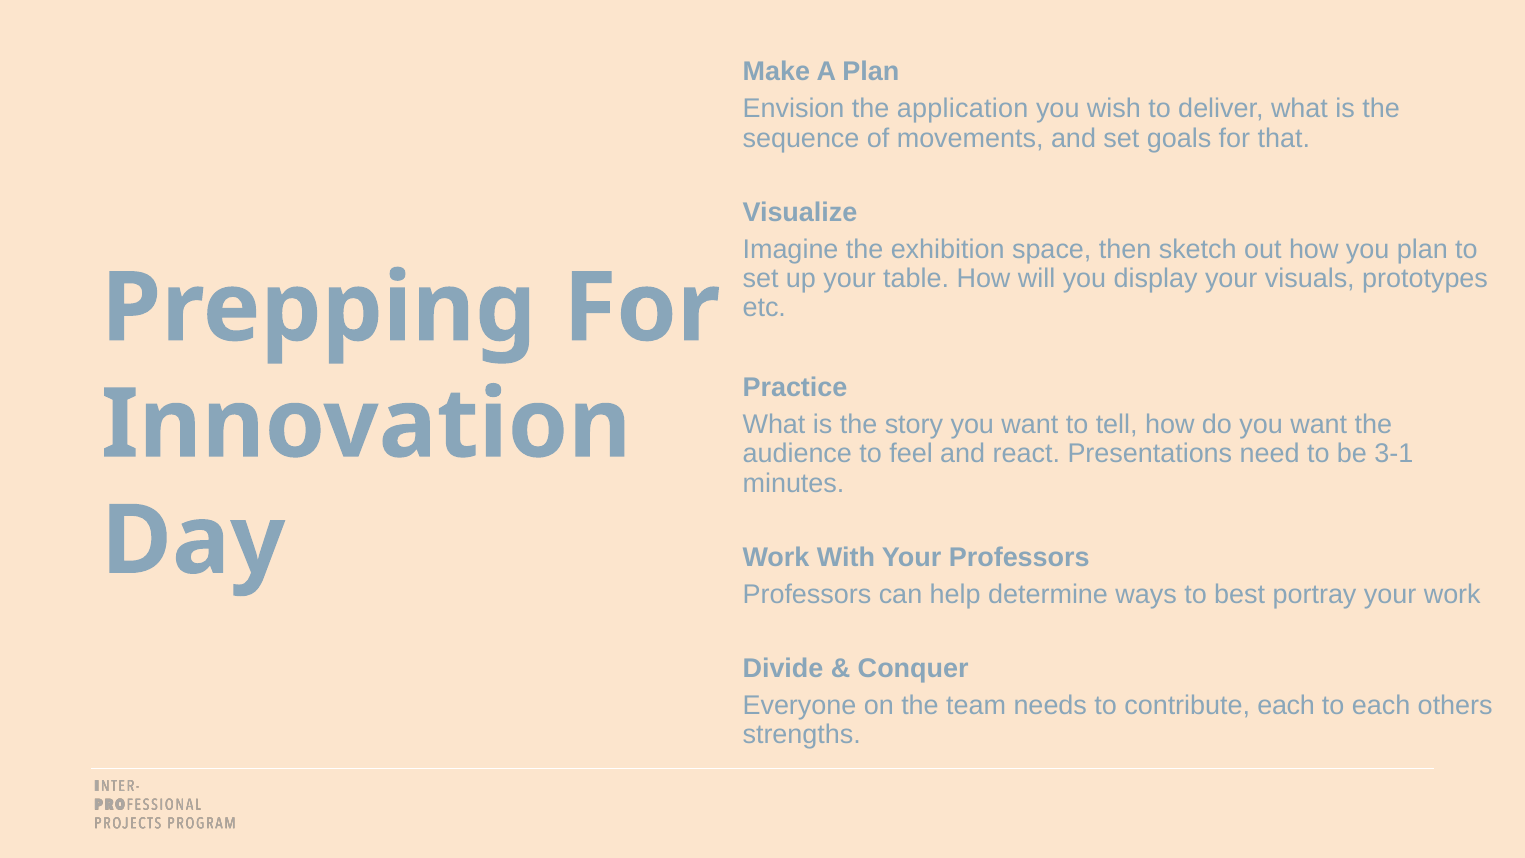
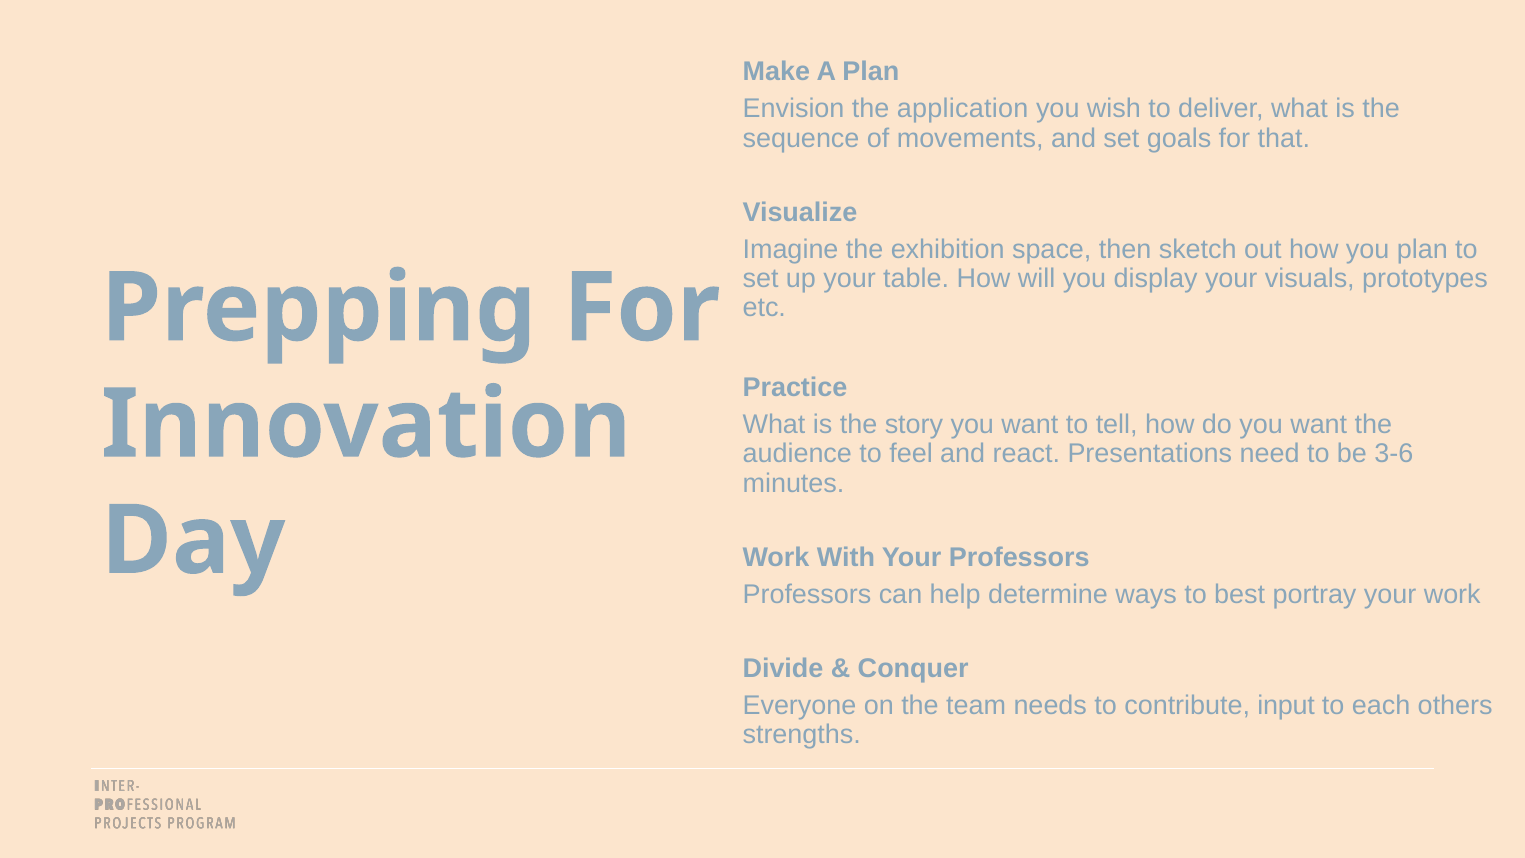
3-1: 3-1 -> 3-6 (1394, 454)
contribute each: each -> input (1286, 706)
